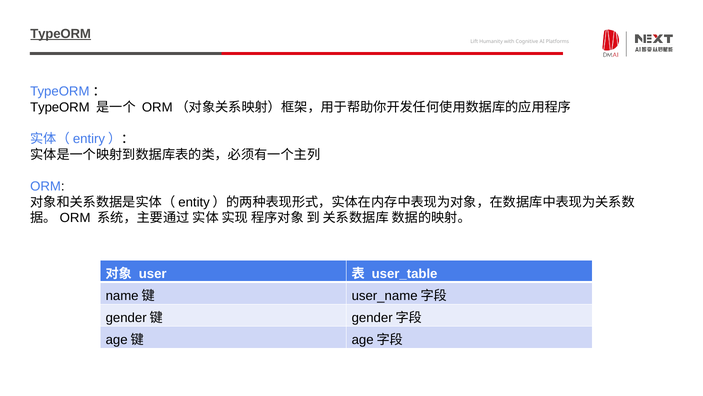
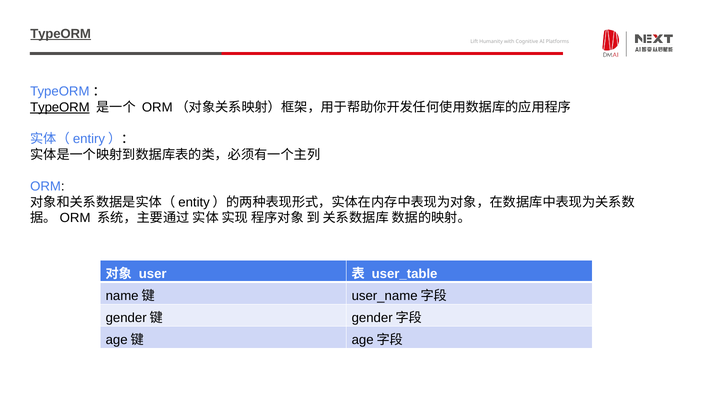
TypeORM underline: none -> present (60, 107)
